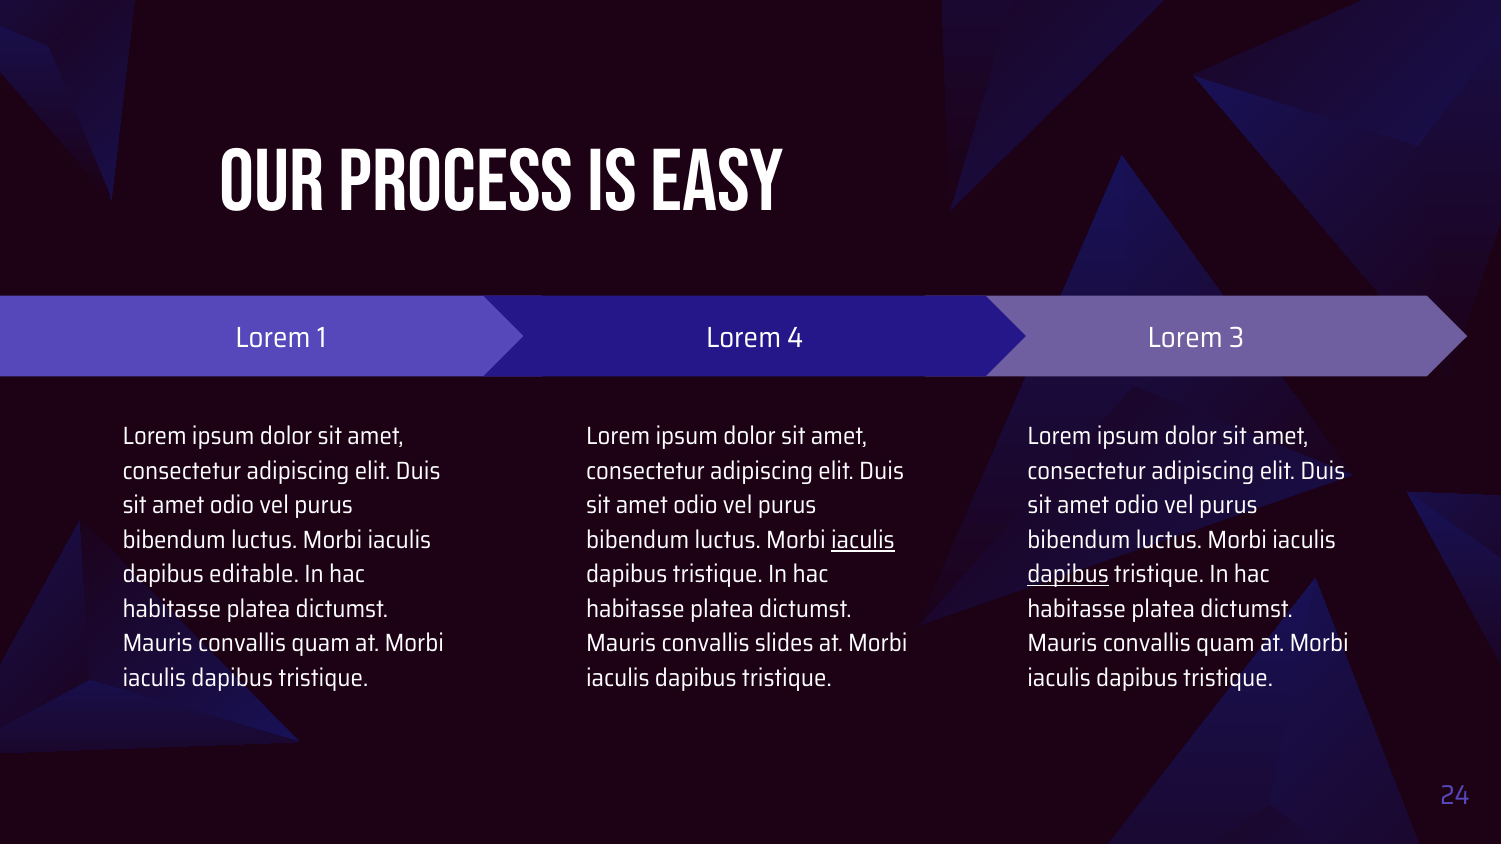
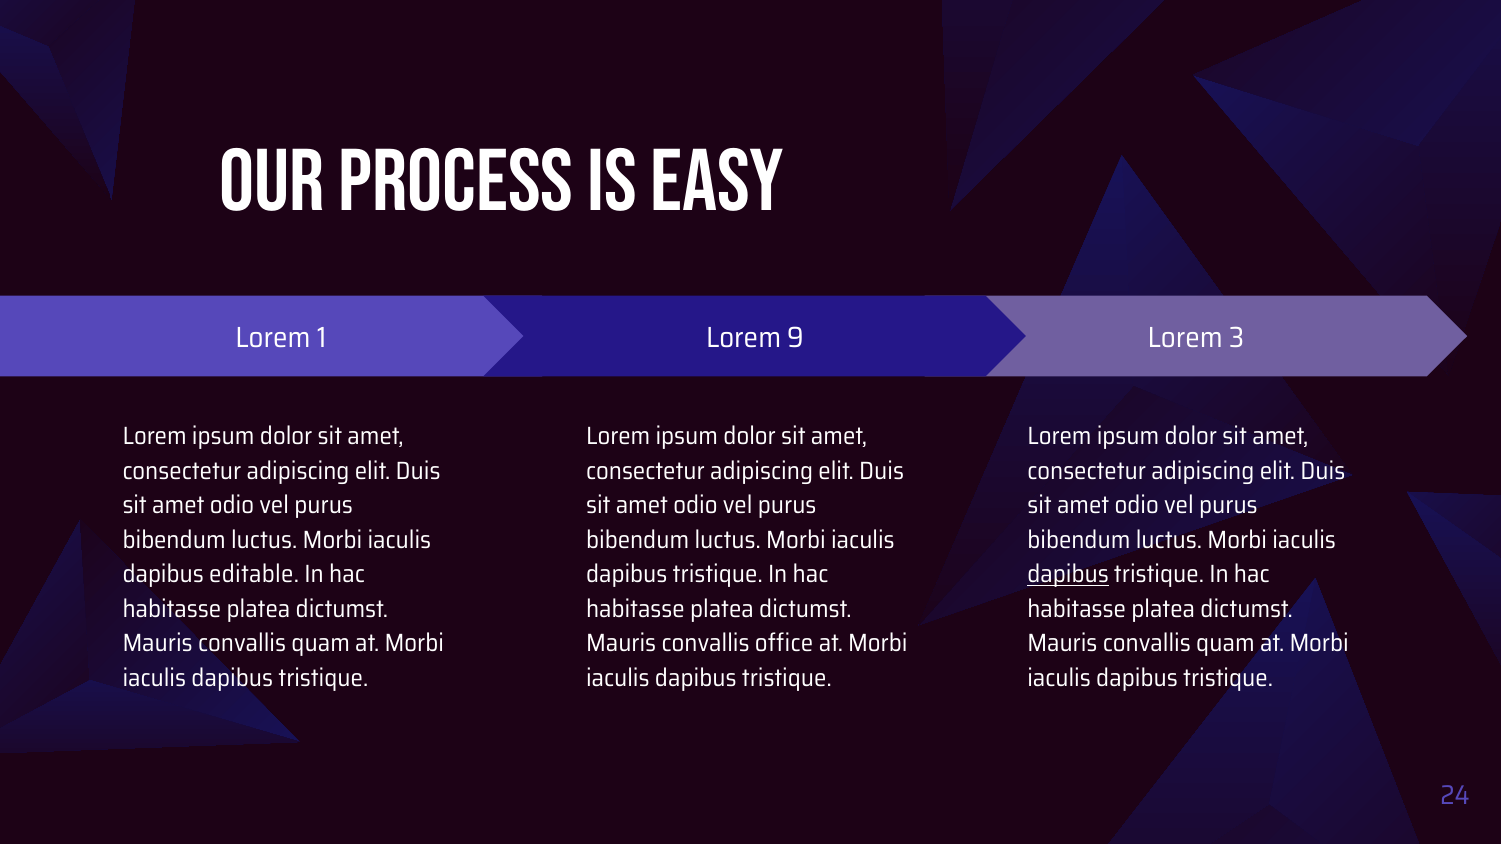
4: 4 -> 9 (795, 338)
iaculis underline: present -> none (863, 540)
slides: slides -> office (784, 644)
